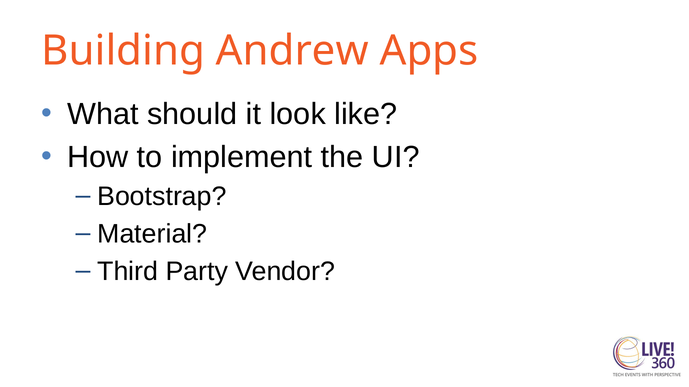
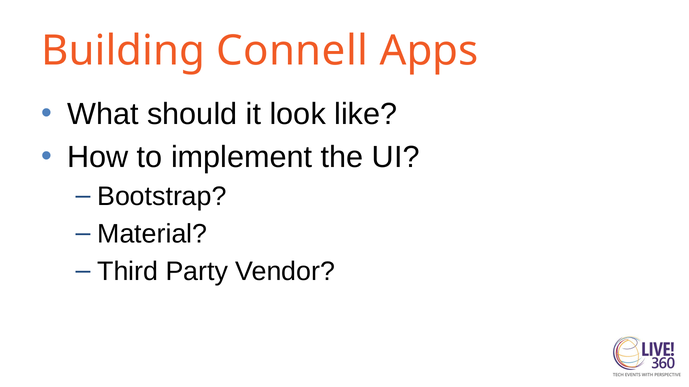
Andrew: Andrew -> Connell (292, 51)
